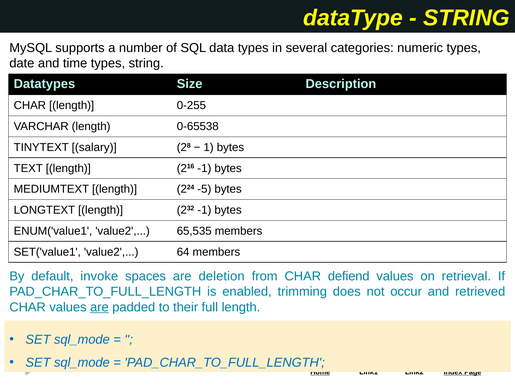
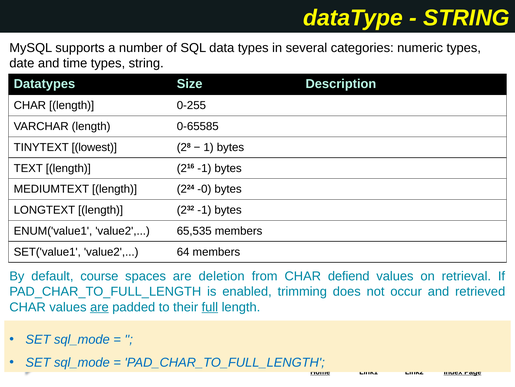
0-65538: 0-65538 -> 0-65585 (198, 126)
salary: salary -> lowest (94, 147)
-5: -5 -> -0 (204, 189)
invoke: invoke -> course (99, 276)
full underline: none -> present (210, 307)
